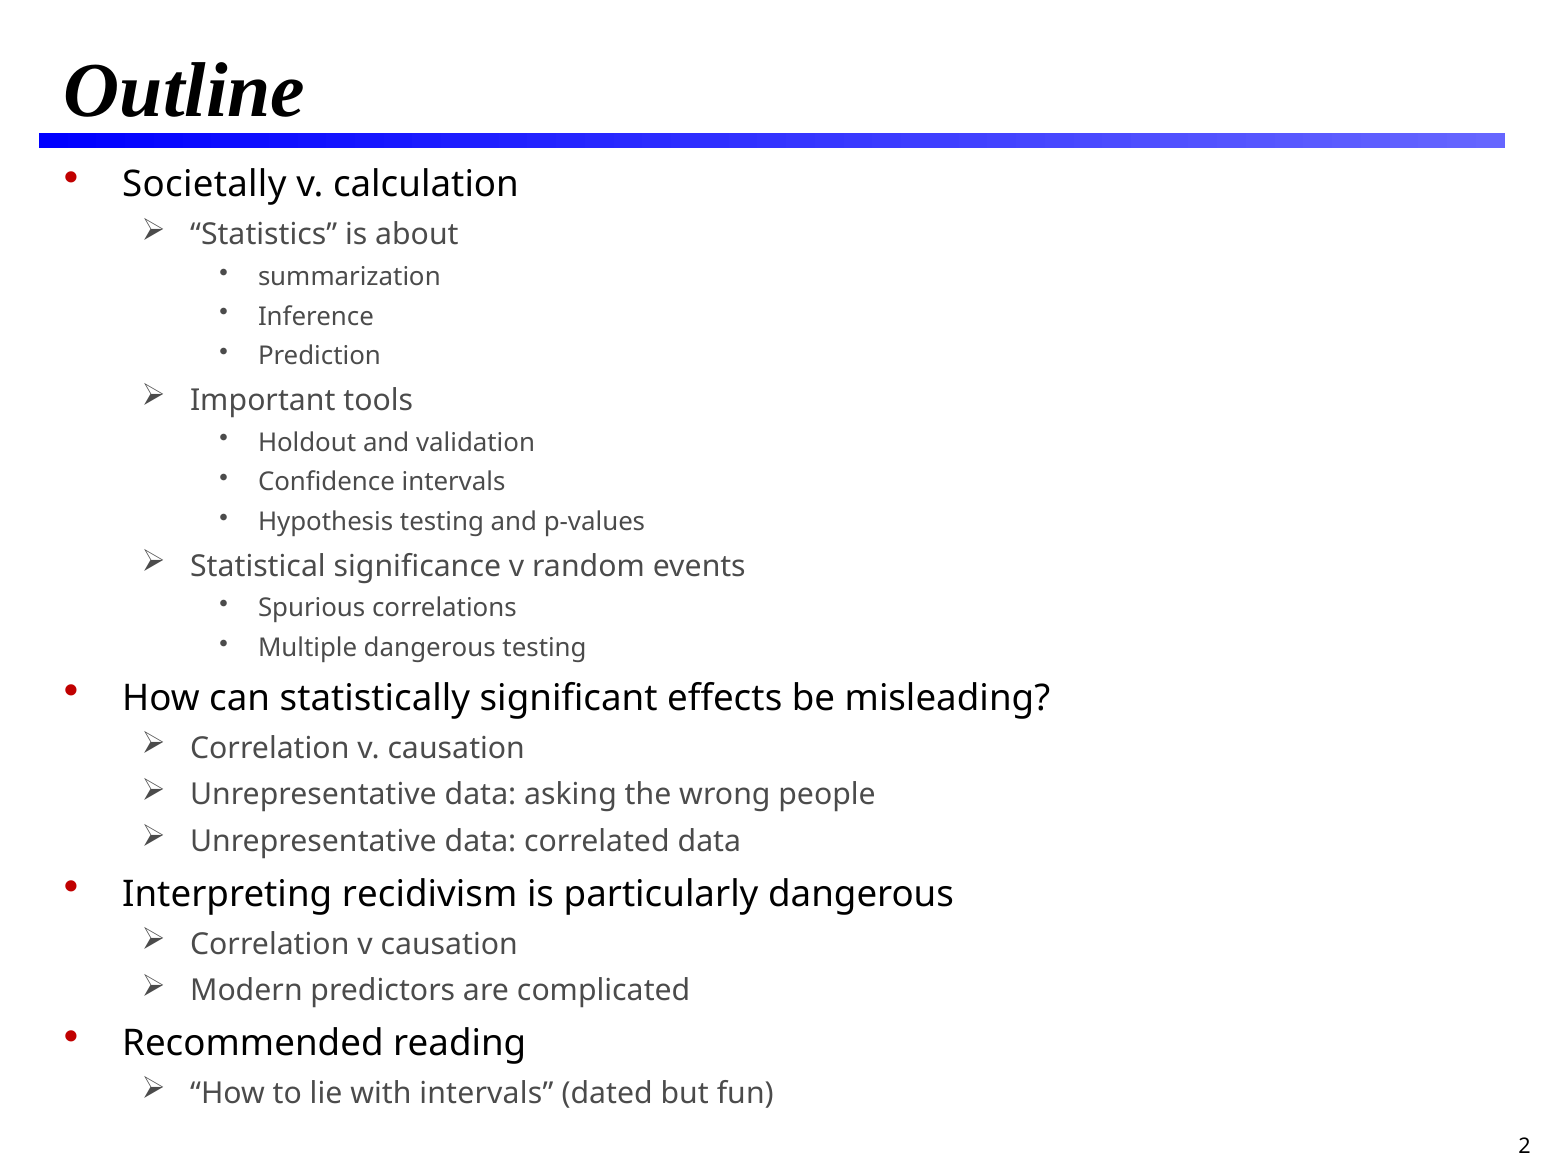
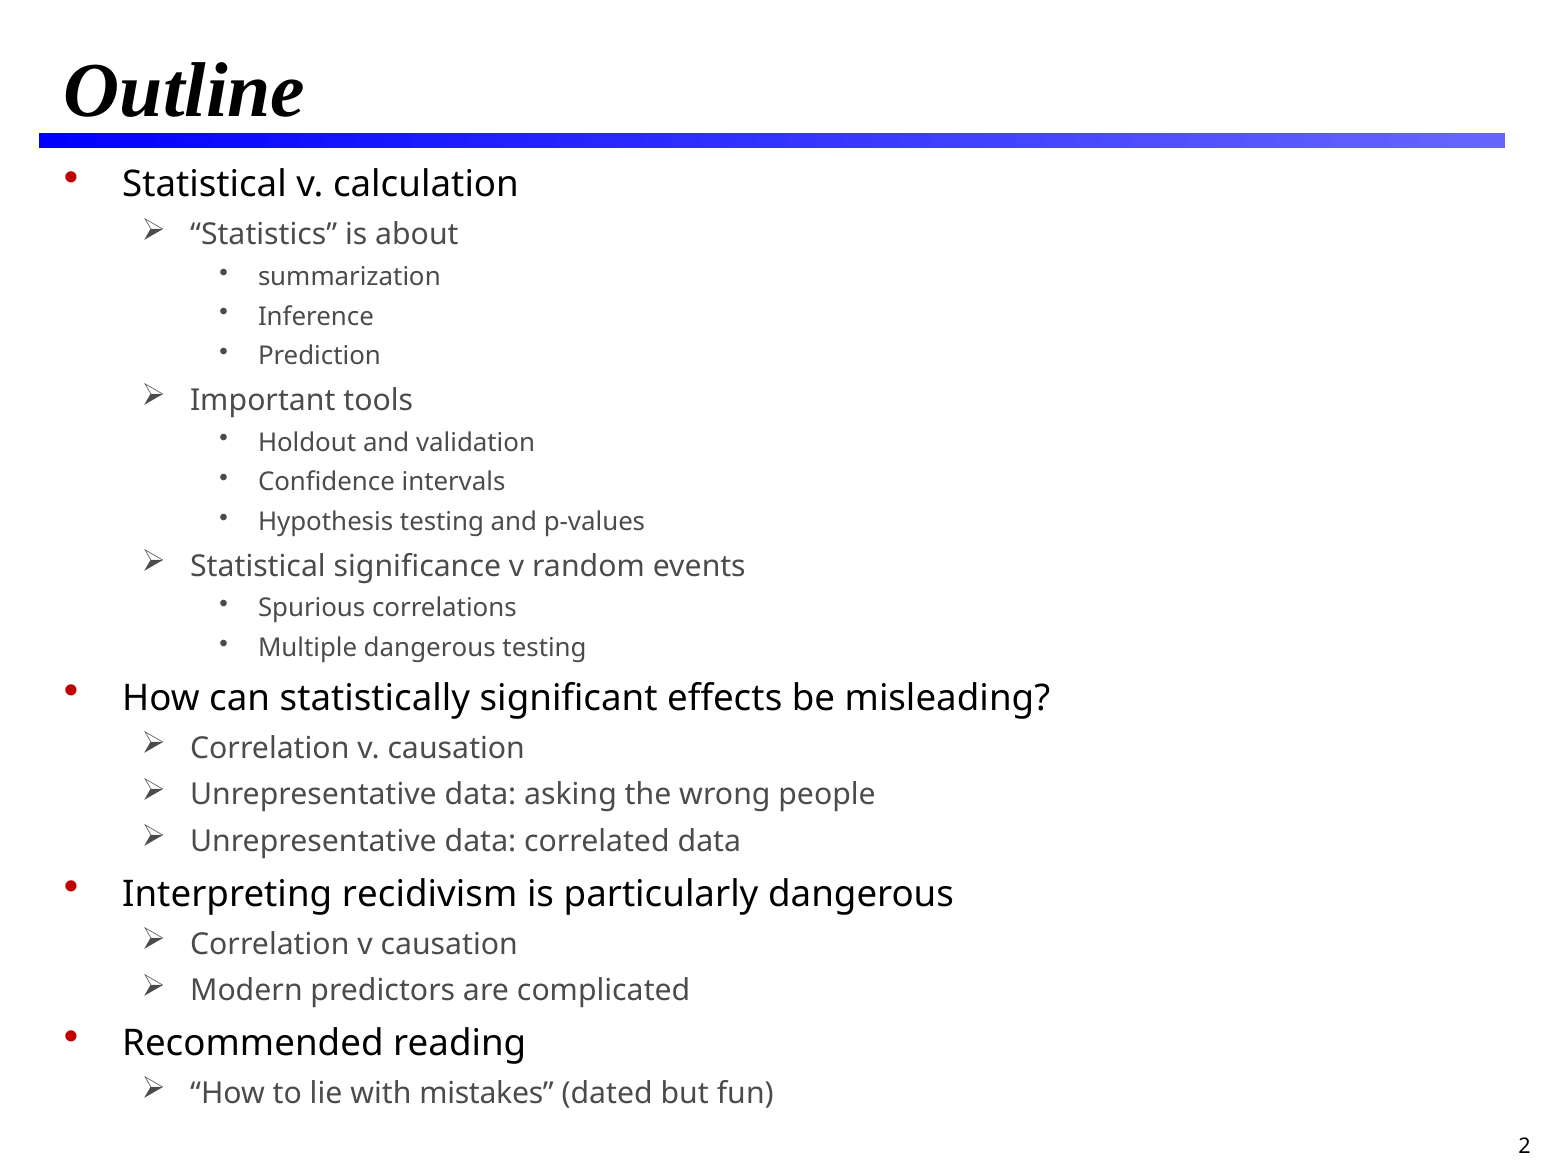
Societally: Societally -> Statistical (204, 185)
with intervals: intervals -> mistakes (487, 1093)
